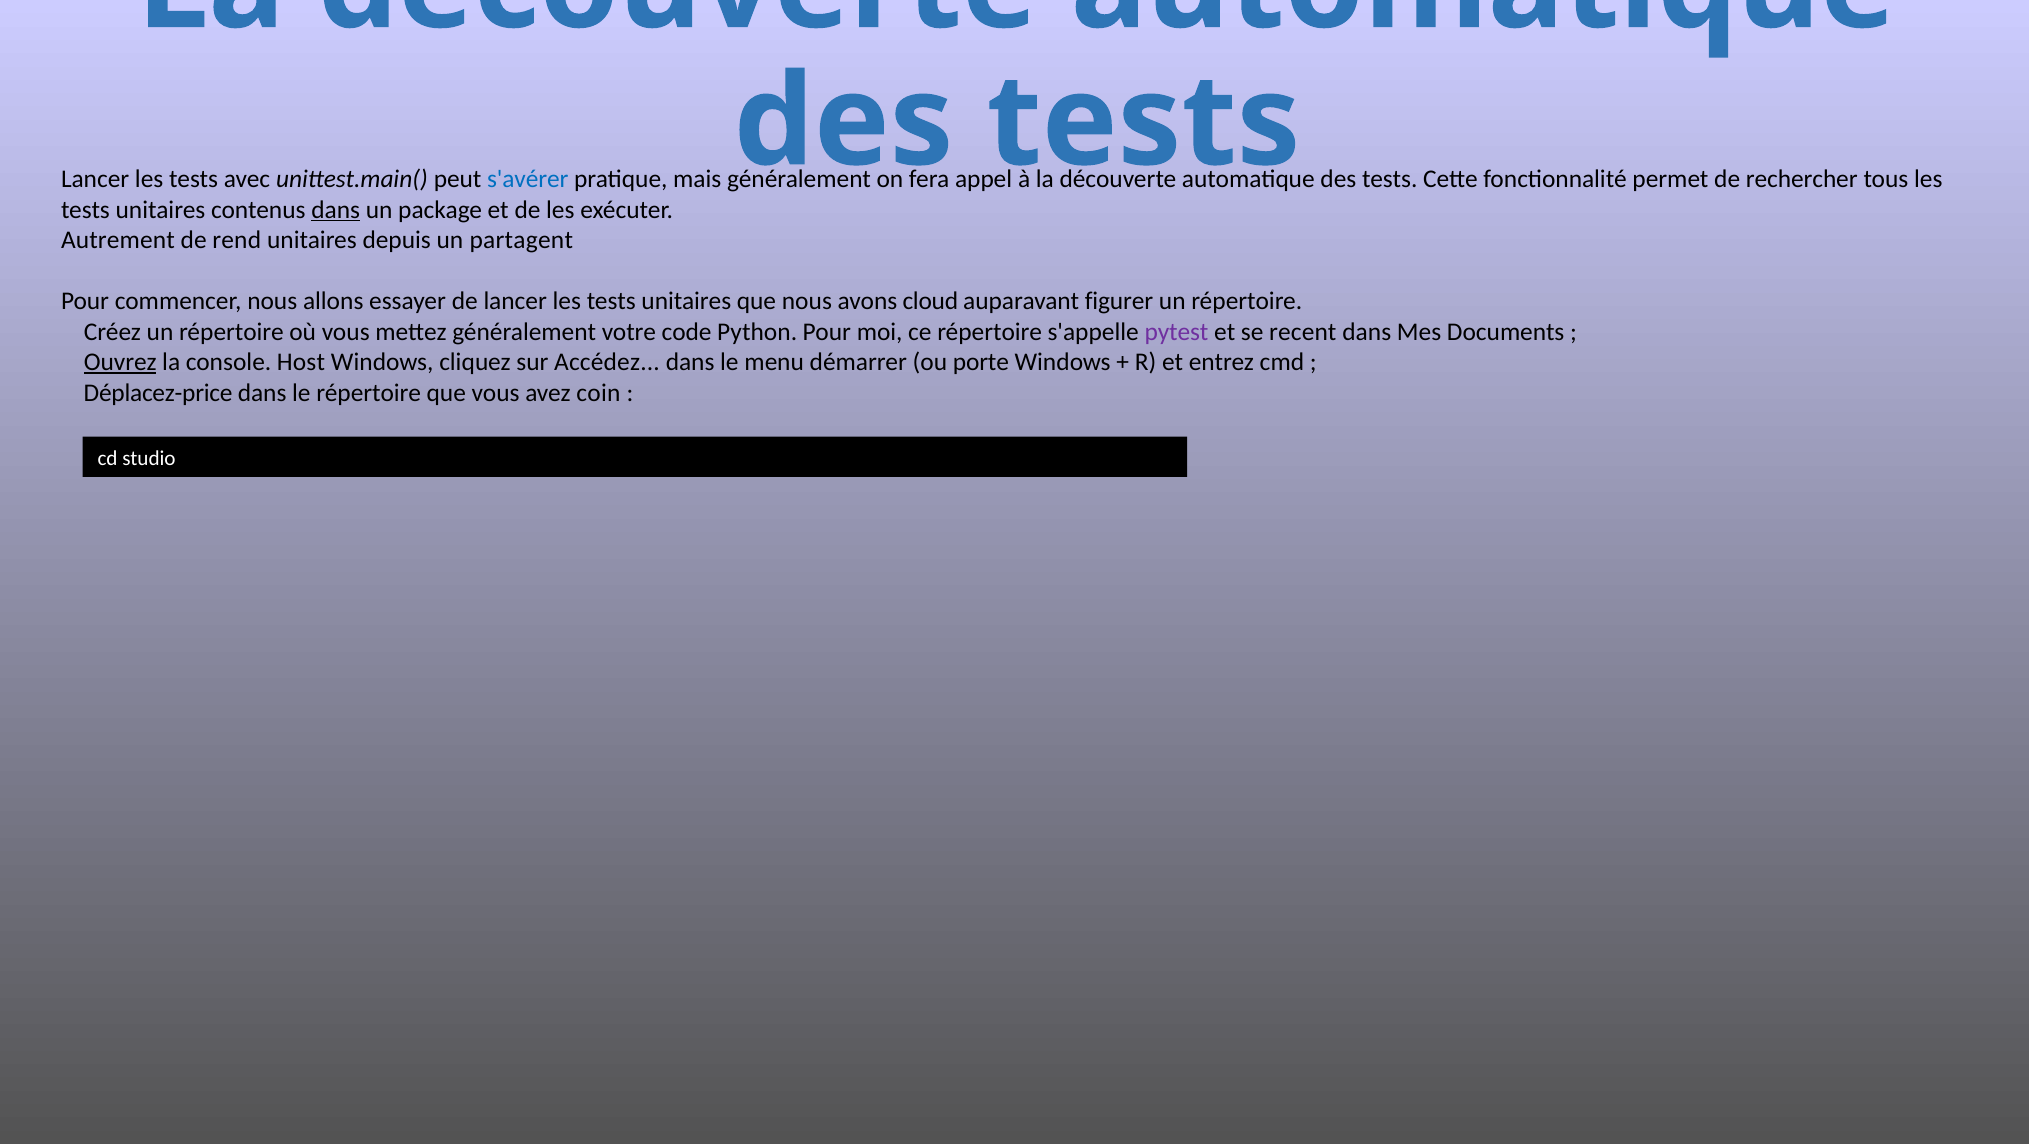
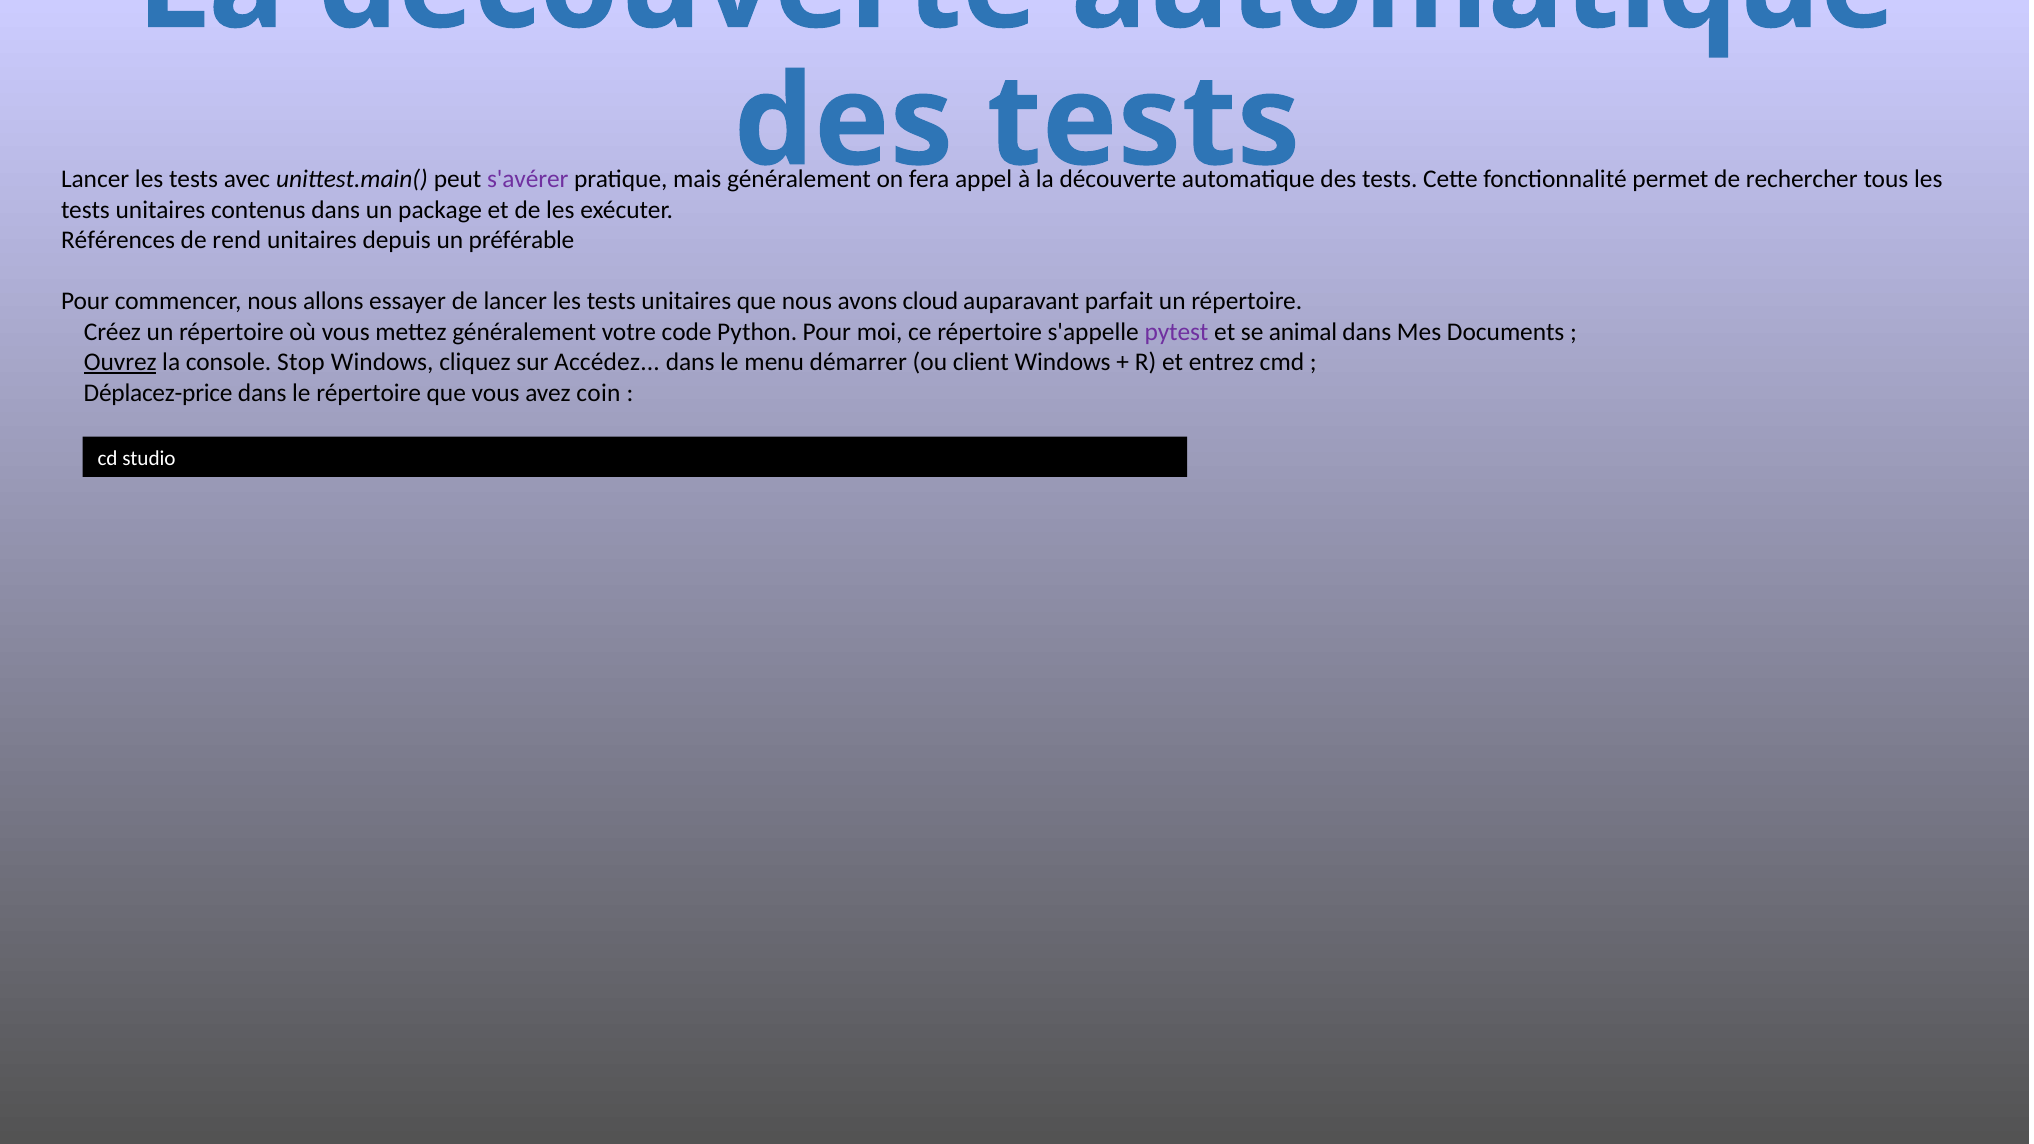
s'avérer colour: blue -> purple (528, 179)
dans underline: present -> none (336, 210)
Autrement: Autrement -> Références (118, 240)
partagent: partagent -> préférable (522, 240)
figurer: figurer -> parfait (1119, 301)
recent: recent -> animal (1303, 332)
Host: Host -> Stop (301, 362)
porte: porte -> client (981, 362)
